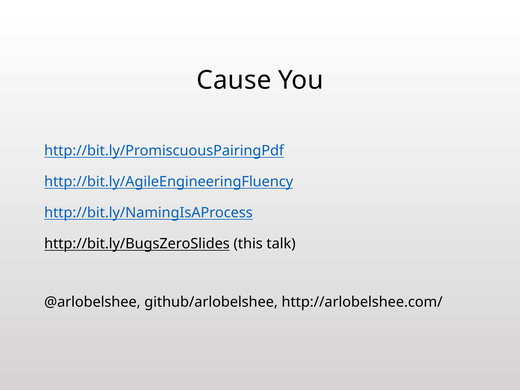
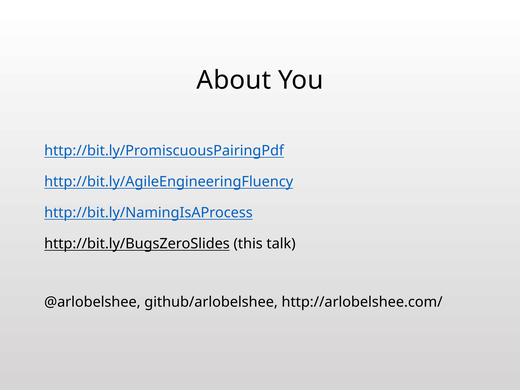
Cause: Cause -> About (234, 80)
